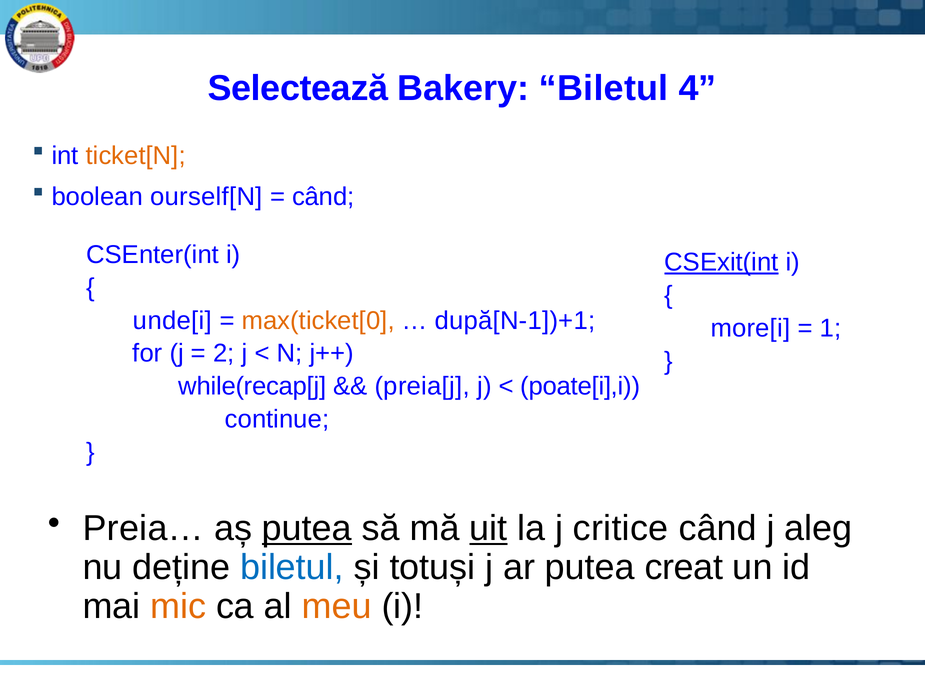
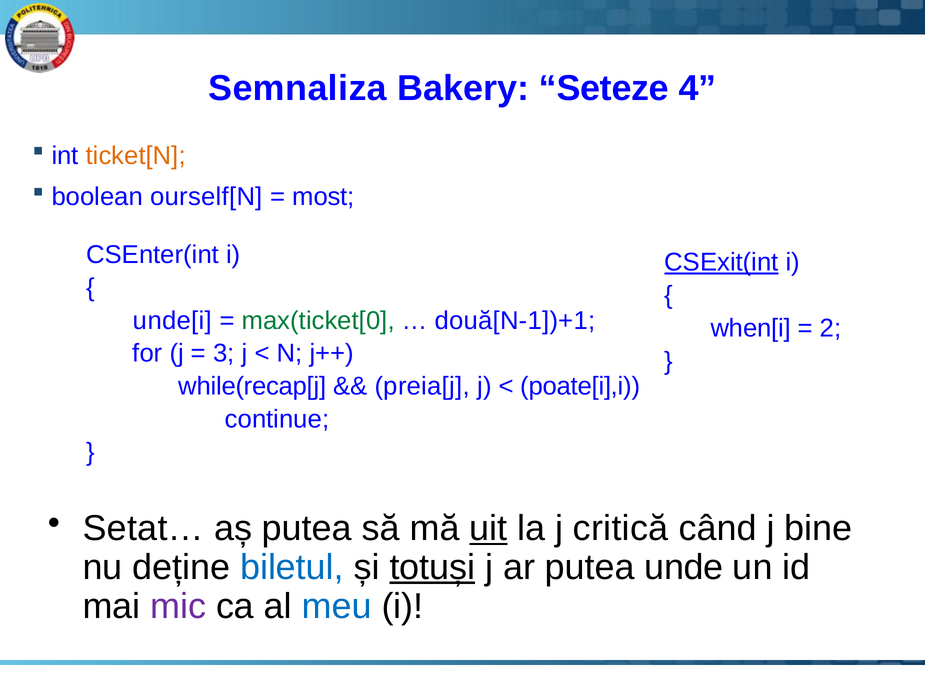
Selectează: Selectează -> Semnaliza (298, 89)
Bakery Biletul: Biletul -> Seteze (604, 89)
când: când -> most (323, 197)
max(ticket[0 colour: orange -> green (318, 320)
după[N-1])+1: după[N-1])+1 -> două[N-1])+1 (515, 320)
more[i: more[i -> when[i (751, 328)
1: 1 -> 2 (831, 328)
2: 2 -> 3 (224, 353)
Preia…: Preia… -> Setat… (143, 528)
putea underline: present -> none (307, 528)
critice: critice -> critică (621, 528)
aleg: aleg -> bine (818, 528)
totuși underline: none -> present (432, 567)
creat: creat -> unde (684, 567)
mic colour: orange -> purple (178, 606)
meu colour: orange -> blue (337, 606)
